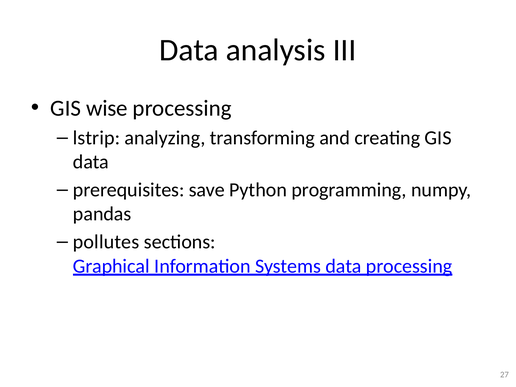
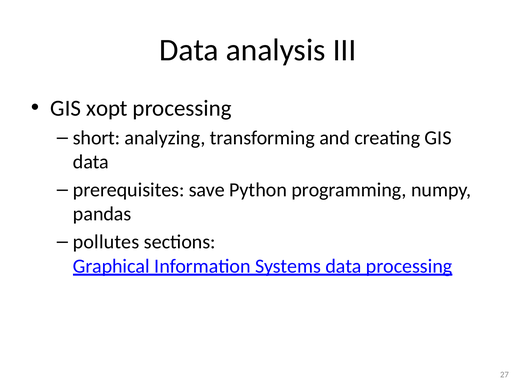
wise: wise -> xopt (107, 108)
lstrip: lstrip -> short (97, 138)
